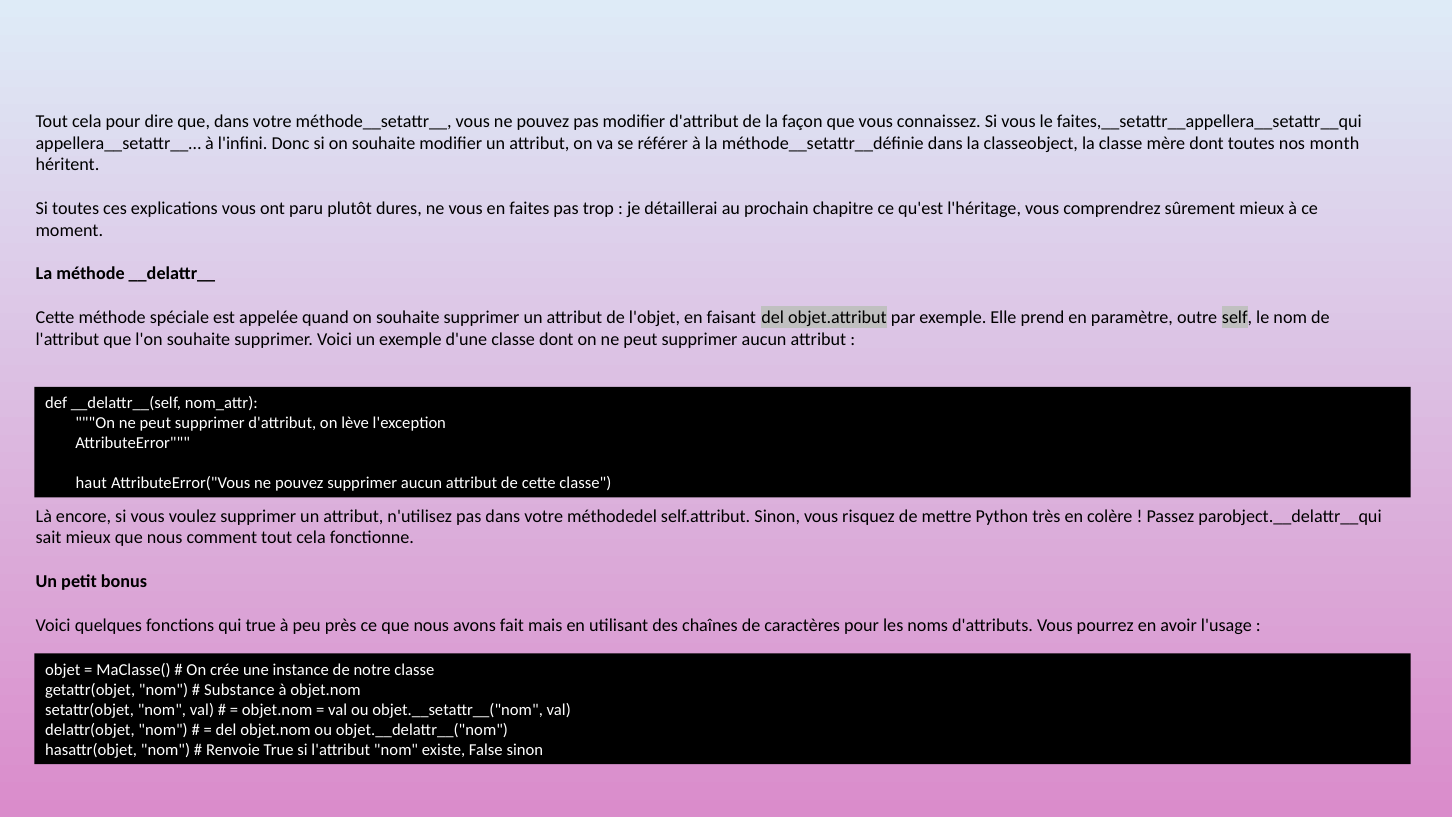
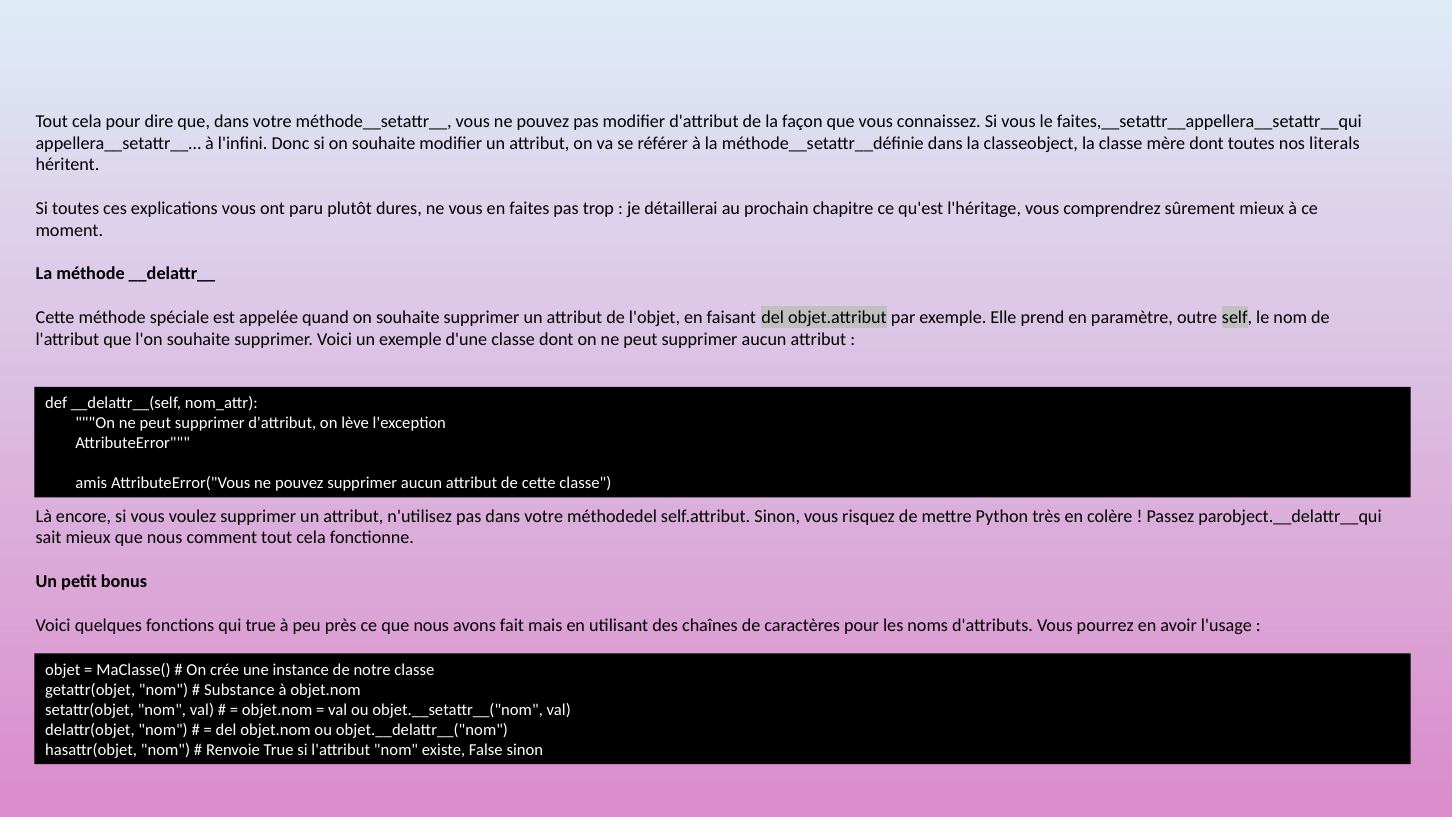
month: month -> literals (1335, 143)
haut: haut -> amis (91, 483)
